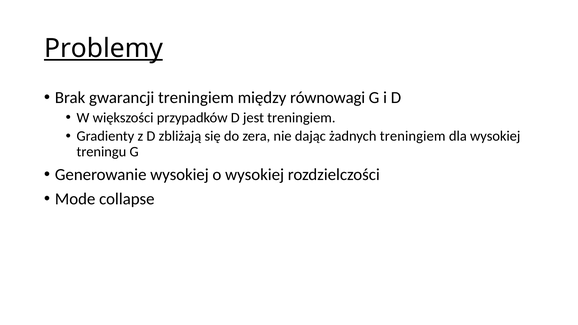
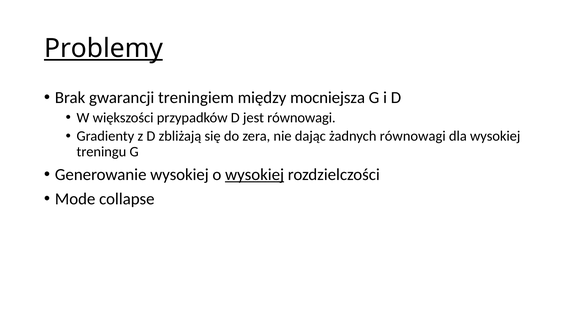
równowagi: równowagi -> mocniejsza (328, 98)
jest treningiem: treningiem -> równowagi (301, 118)
żadnych treningiem: treningiem -> równowagi (413, 136)
wysokiej underline: none -> present (255, 175)
